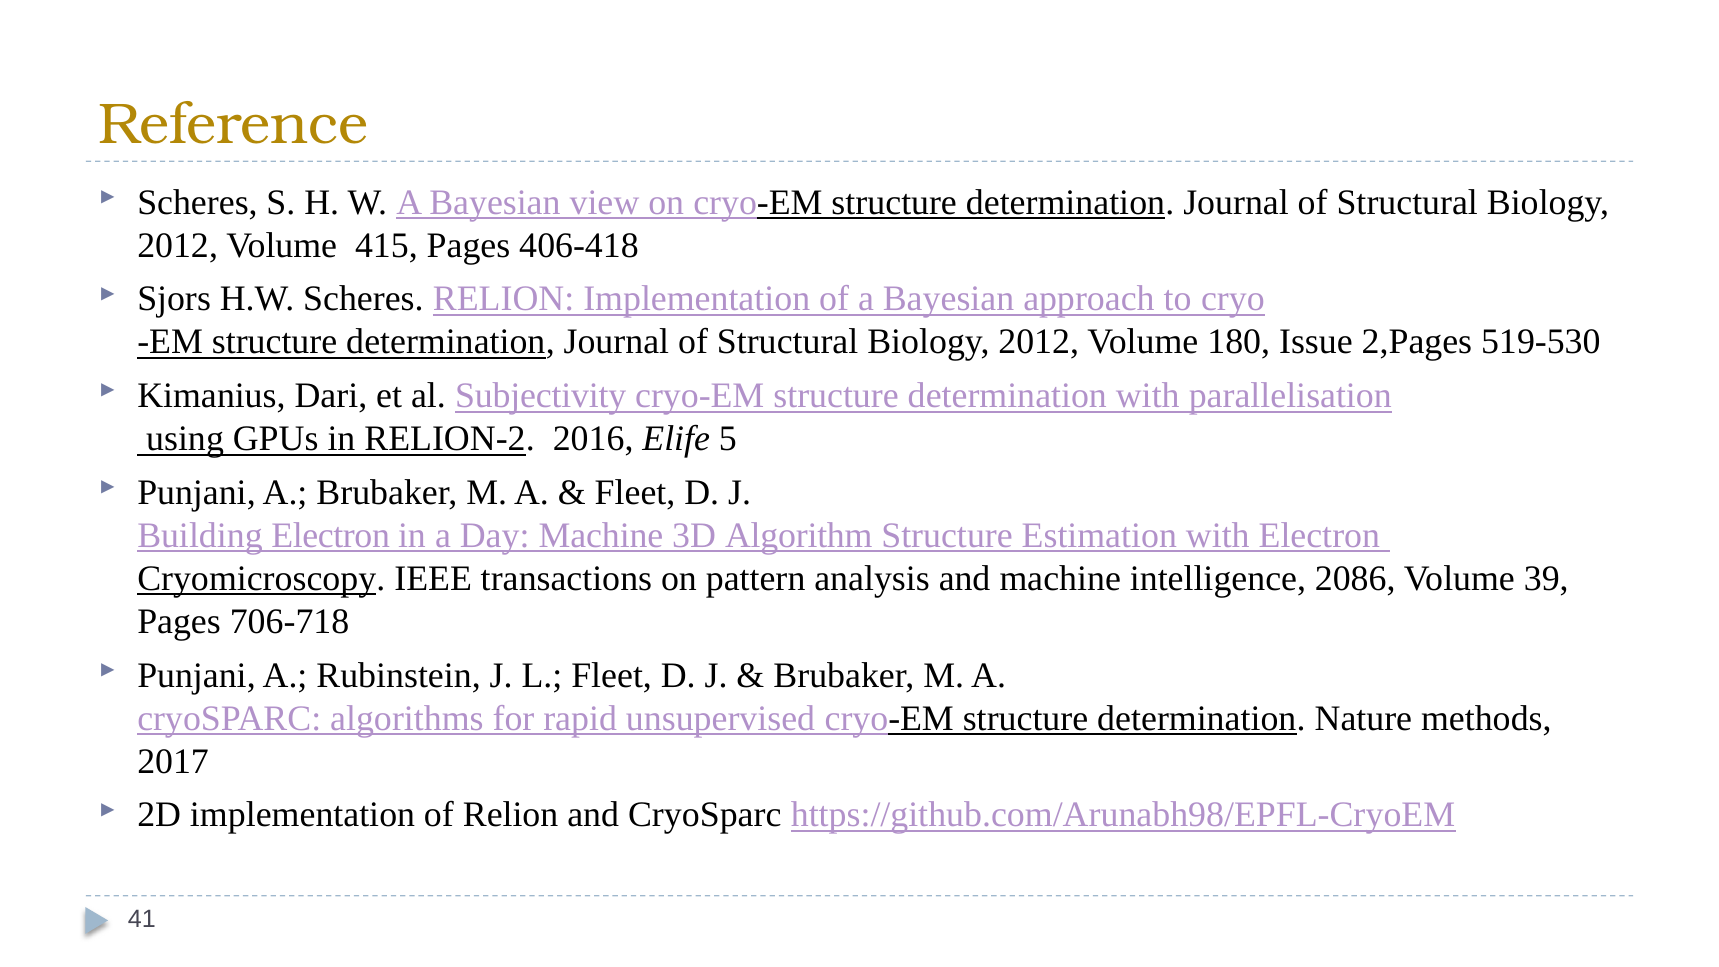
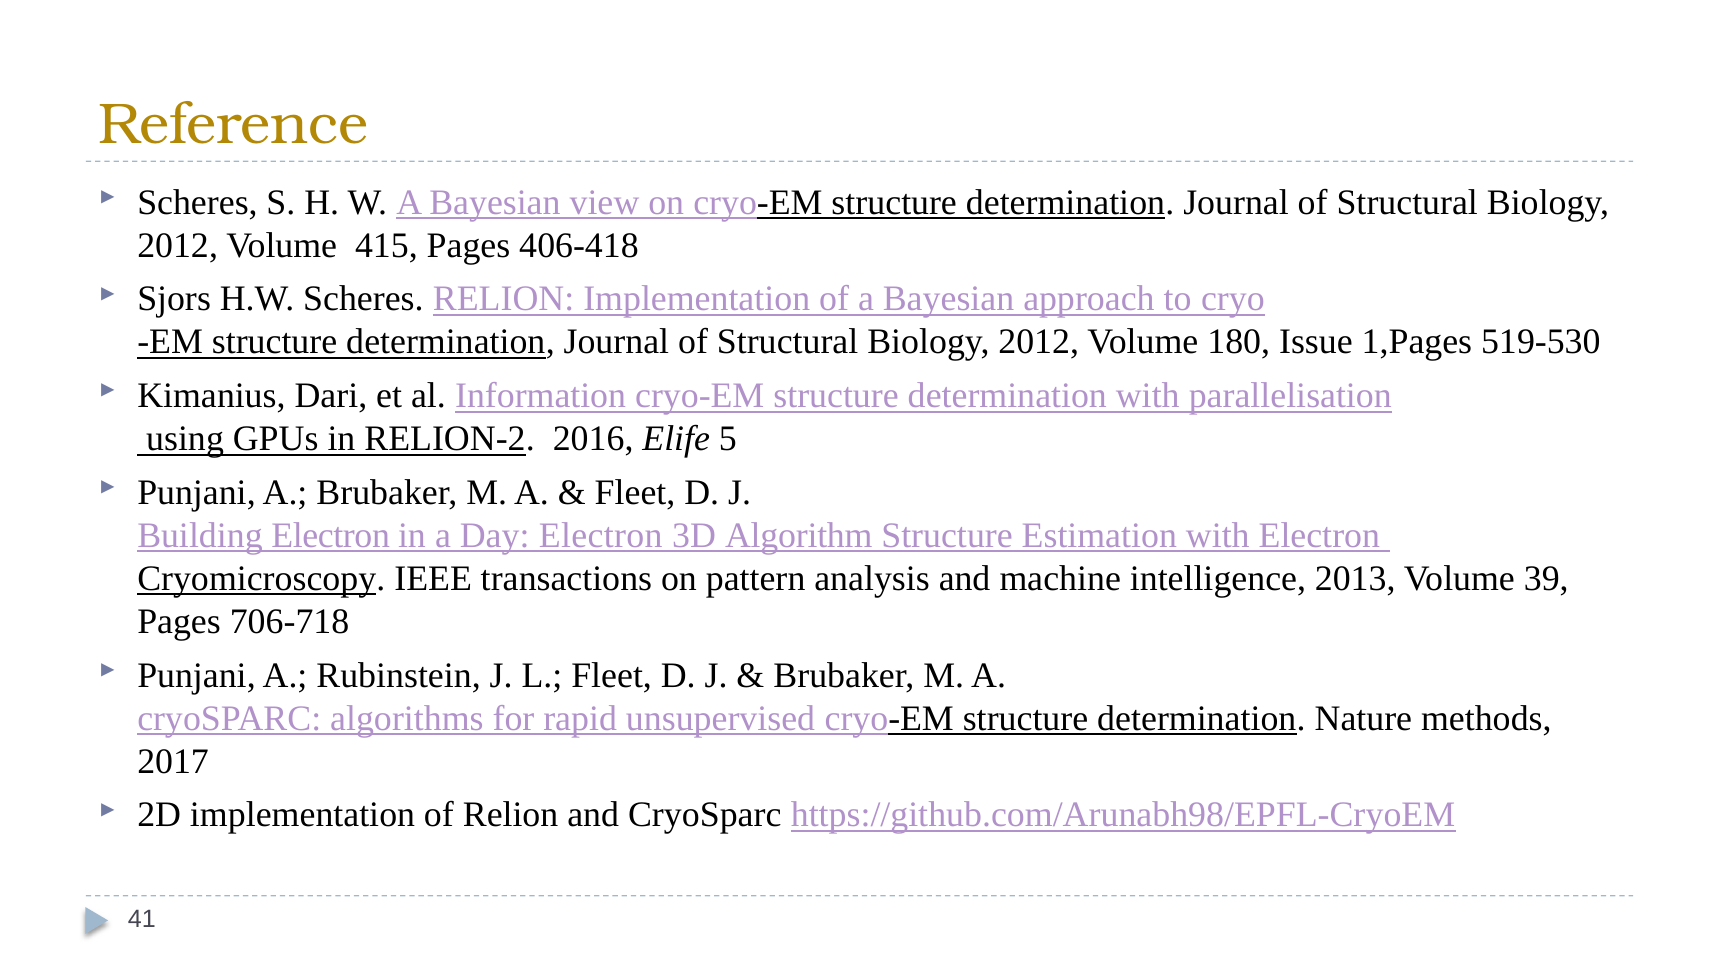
2,Pages: 2,Pages -> 1,Pages (1417, 342)
Subjectivity: Subjectivity -> Information (541, 396)
Day Machine: Machine -> Electron (601, 536)
2086: 2086 -> 2013 (1355, 579)
